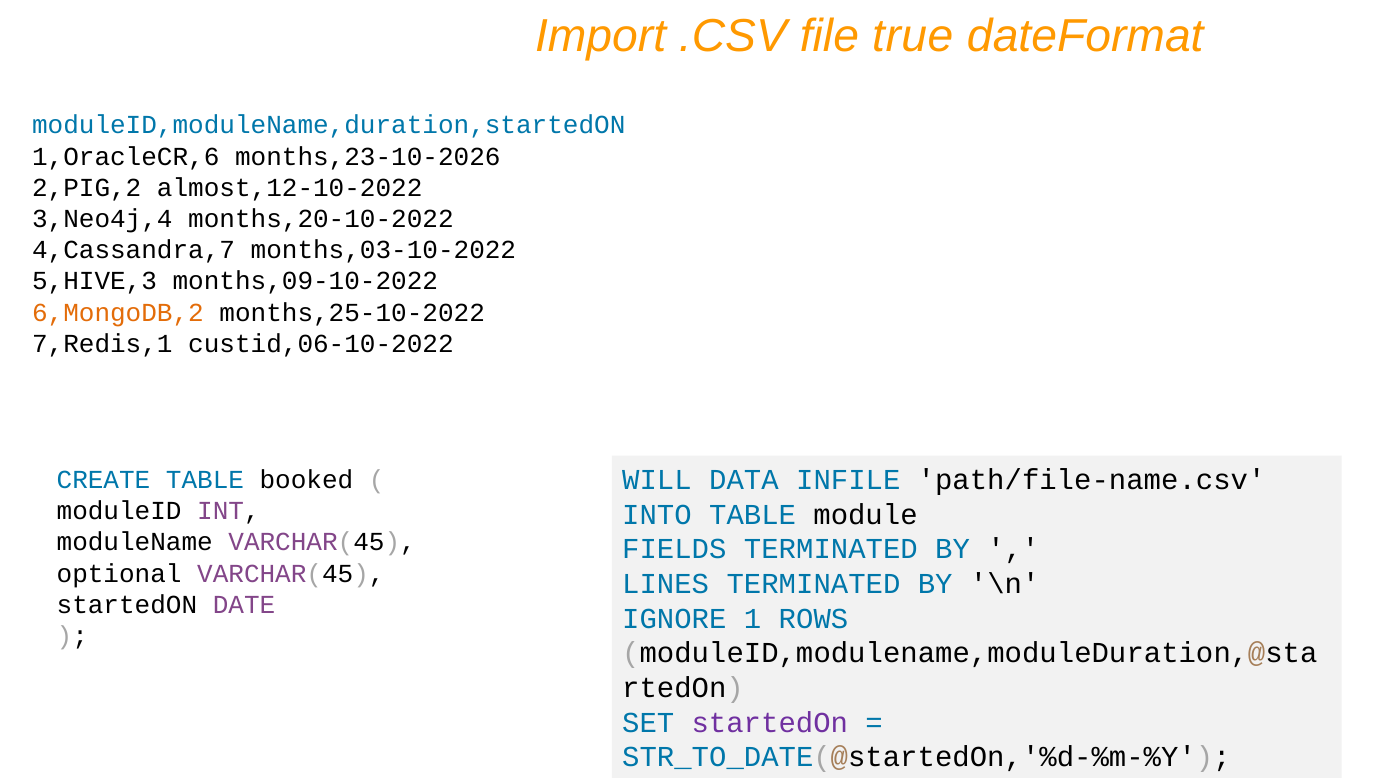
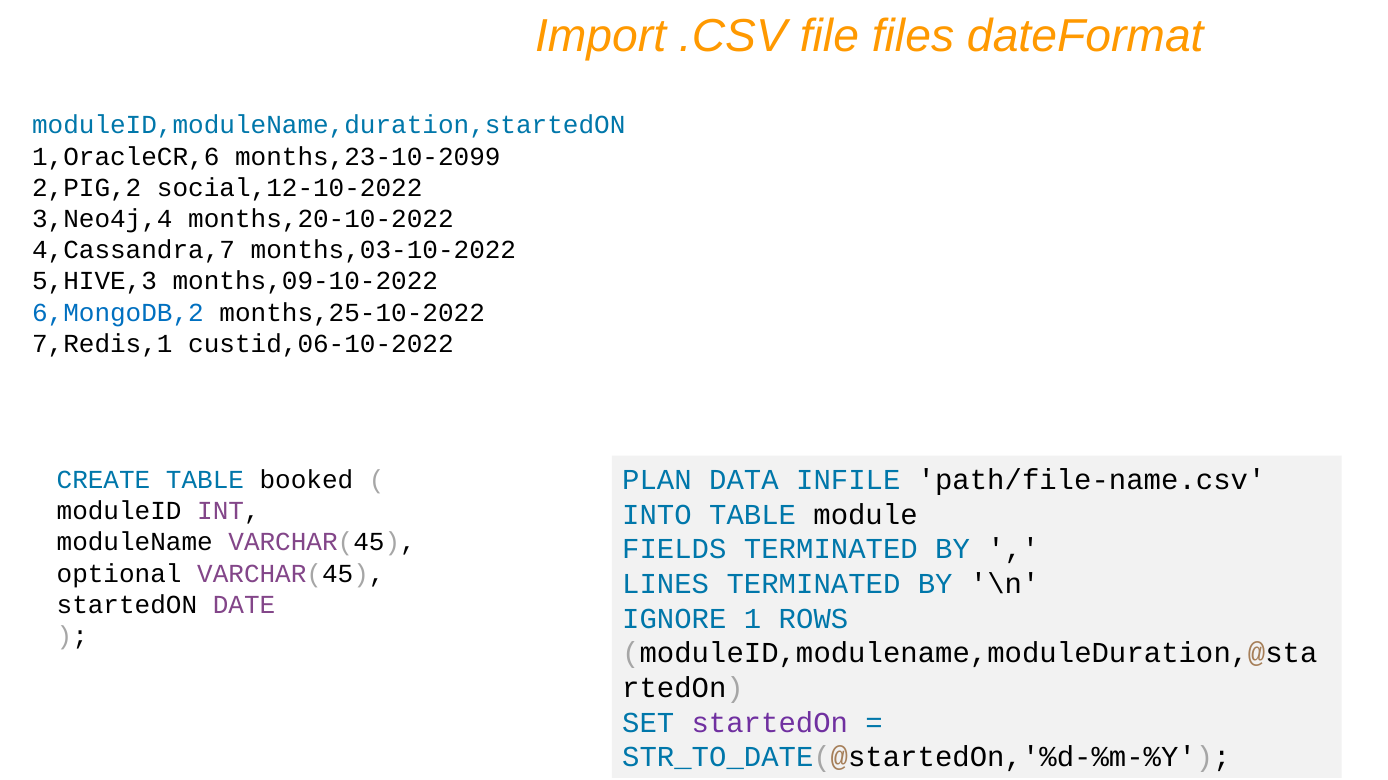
true: true -> files (913, 36)
months,23-10-2026: months,23-10-2026 -> months,23-10-2099 (368, 157)
almost,12-10-2022: almost,12-10-2022 -> social,12-10-2022 (290, 188)
6,MongoDB,2 colour: orange -> blue (118, 313)
WILL: WILL -> PLAN (657, 480)
